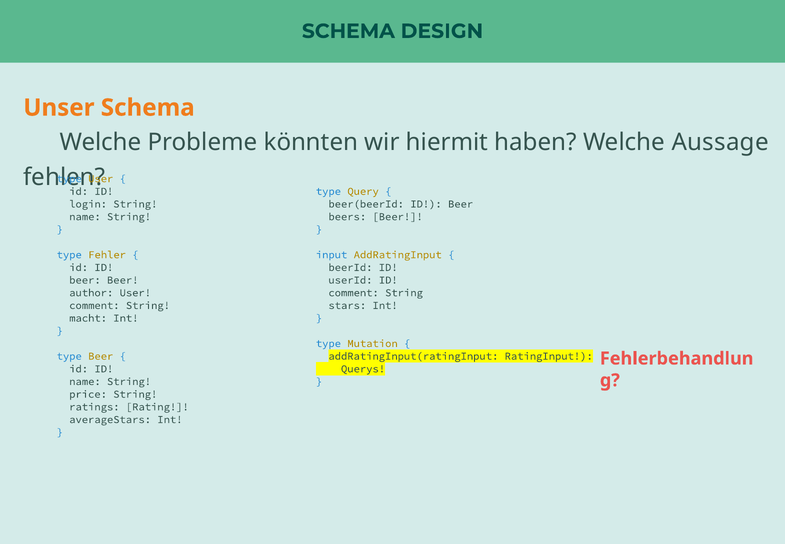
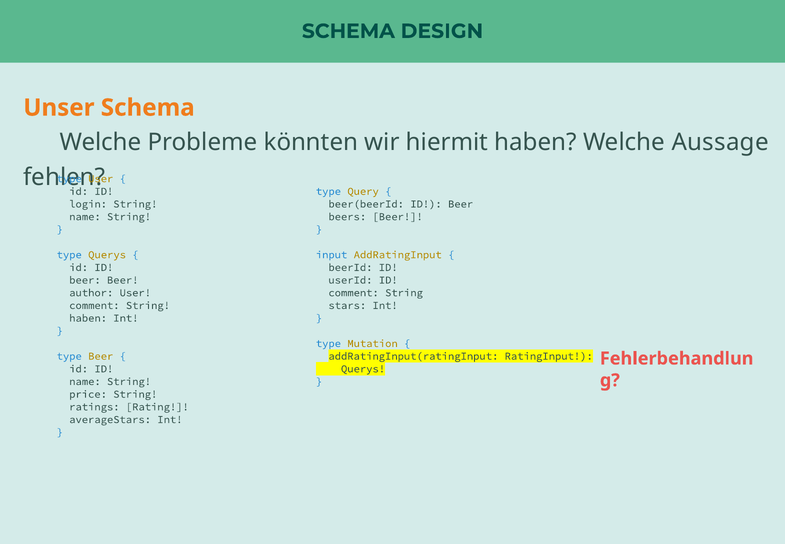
type Fehler: Fehler -> Querys (107, 254)
macht: macht -> haben (88, 318)
